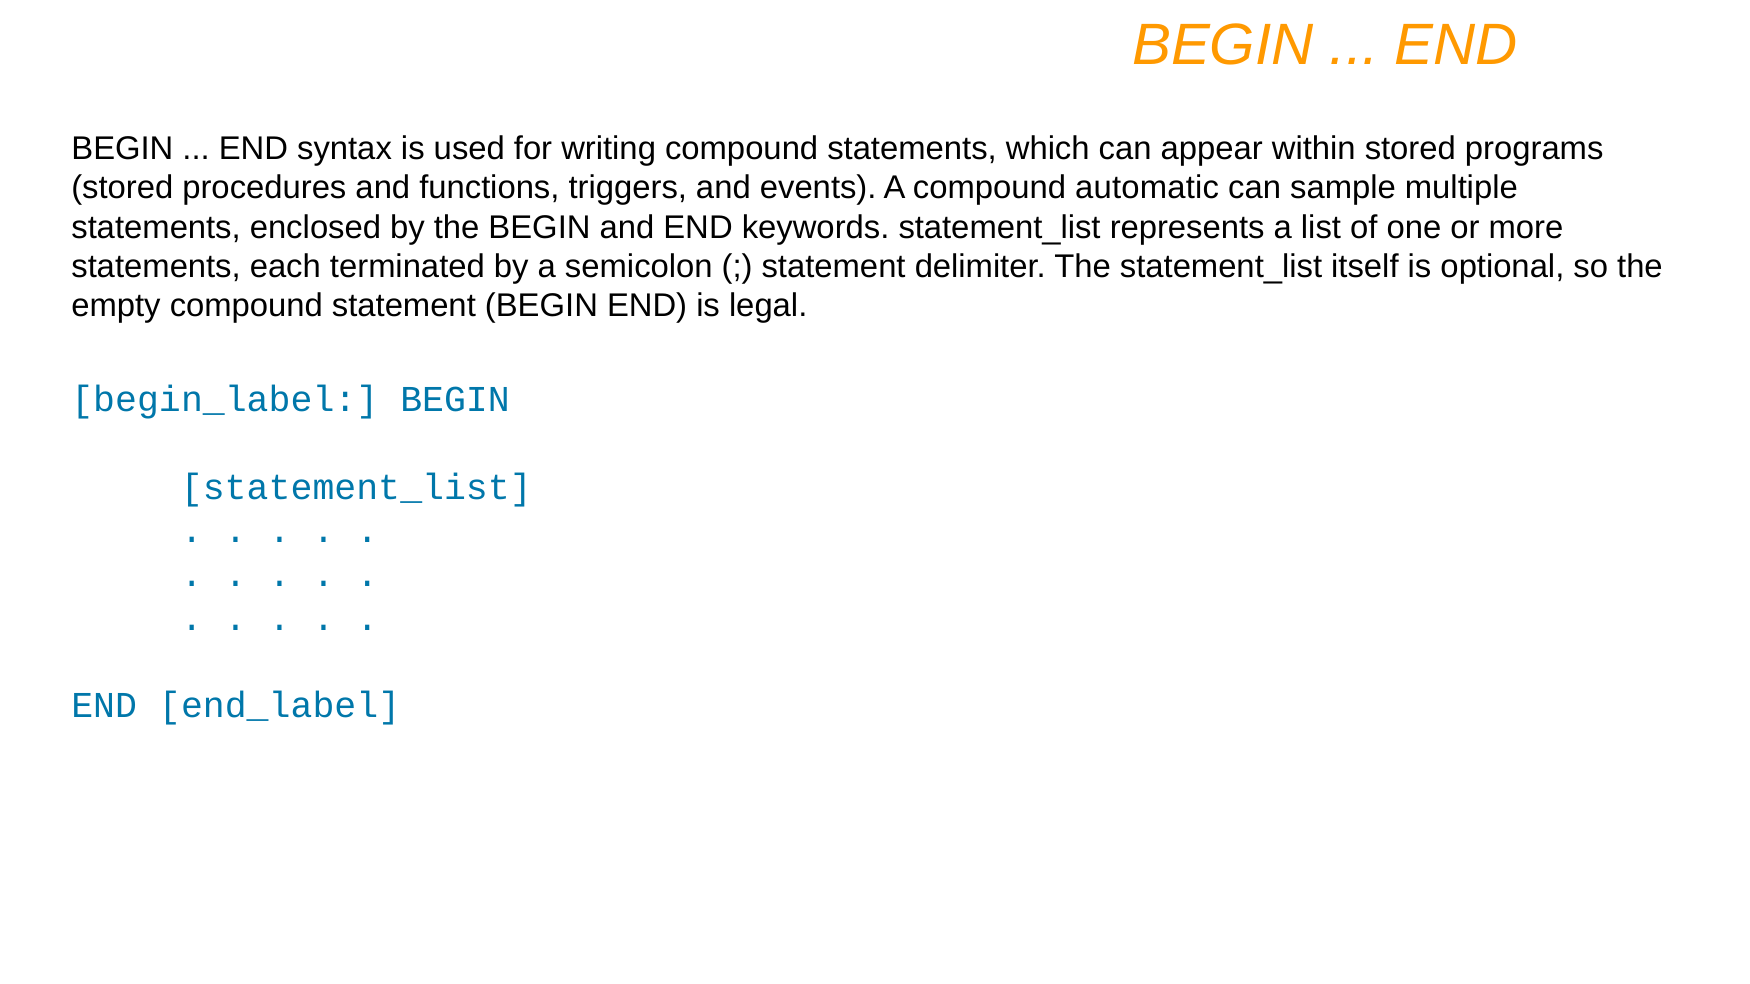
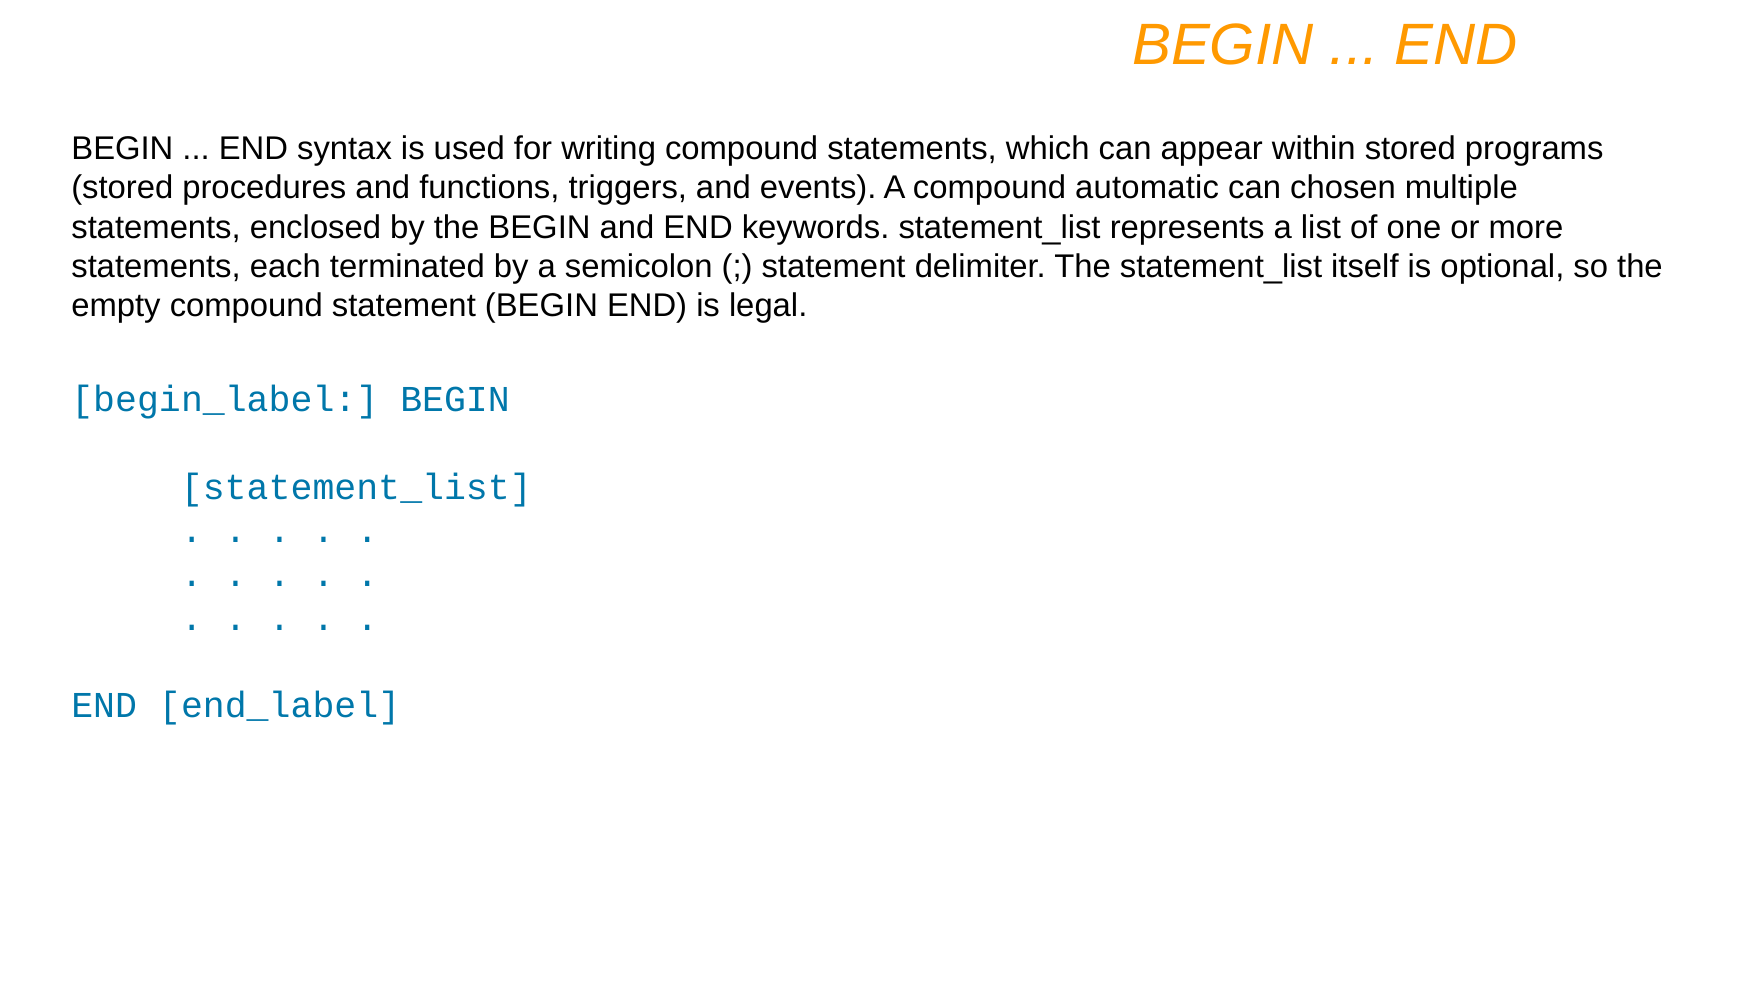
sample: sample -> chosen (1343, 188)
